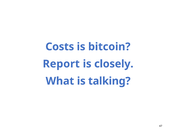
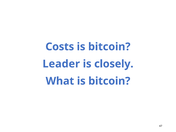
Report: Report -> Leader (61, 64)
What is talking: talking -> bitcoin (109, 81)
